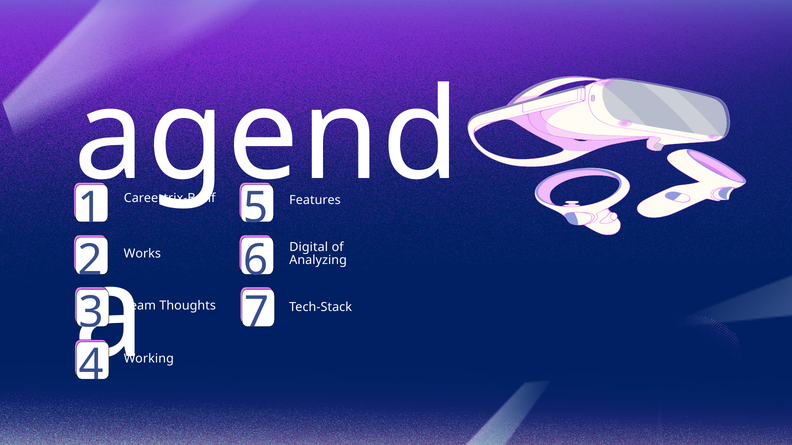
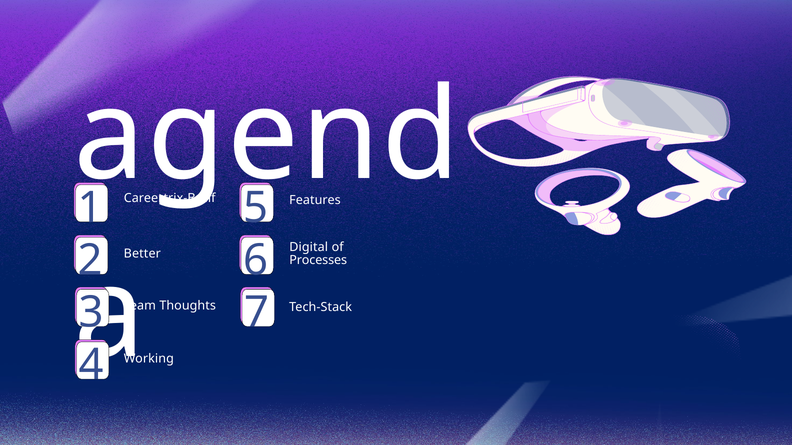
Works: Works -> Better (142, 254)
Analyzing: Analyzing -> Processes (318, 261)
